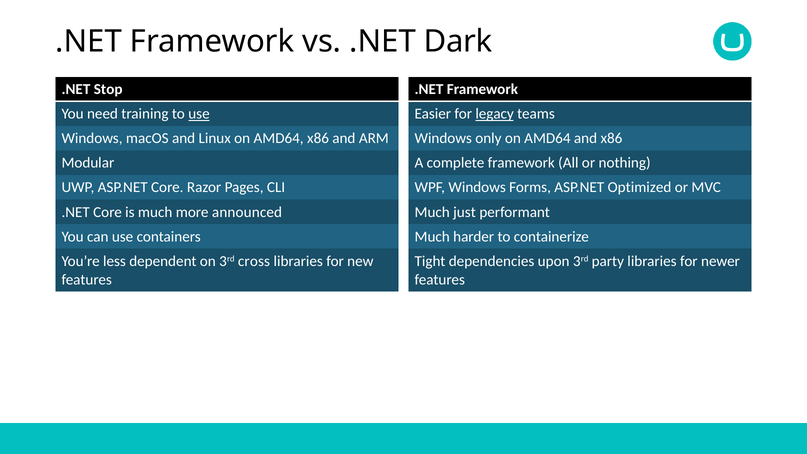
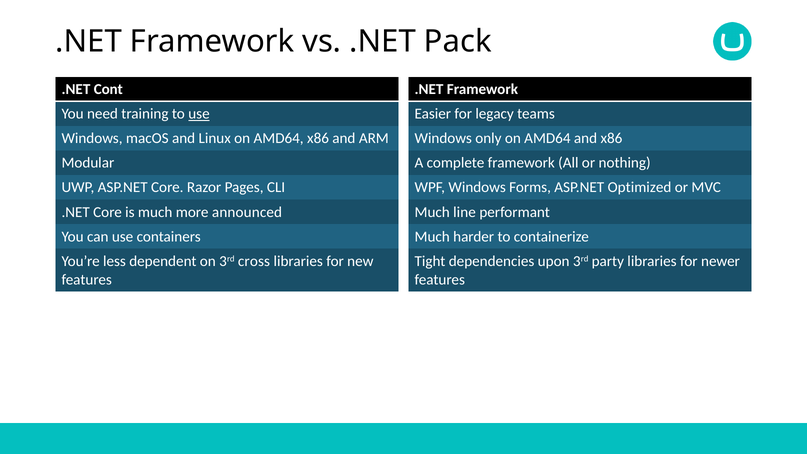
Dark: Dark -> Pack (458, 42)
Stop: Stop -> Cont (108, 89)
legacy underline: present -> none (495, 114)
just: just -> line (465, 212)
